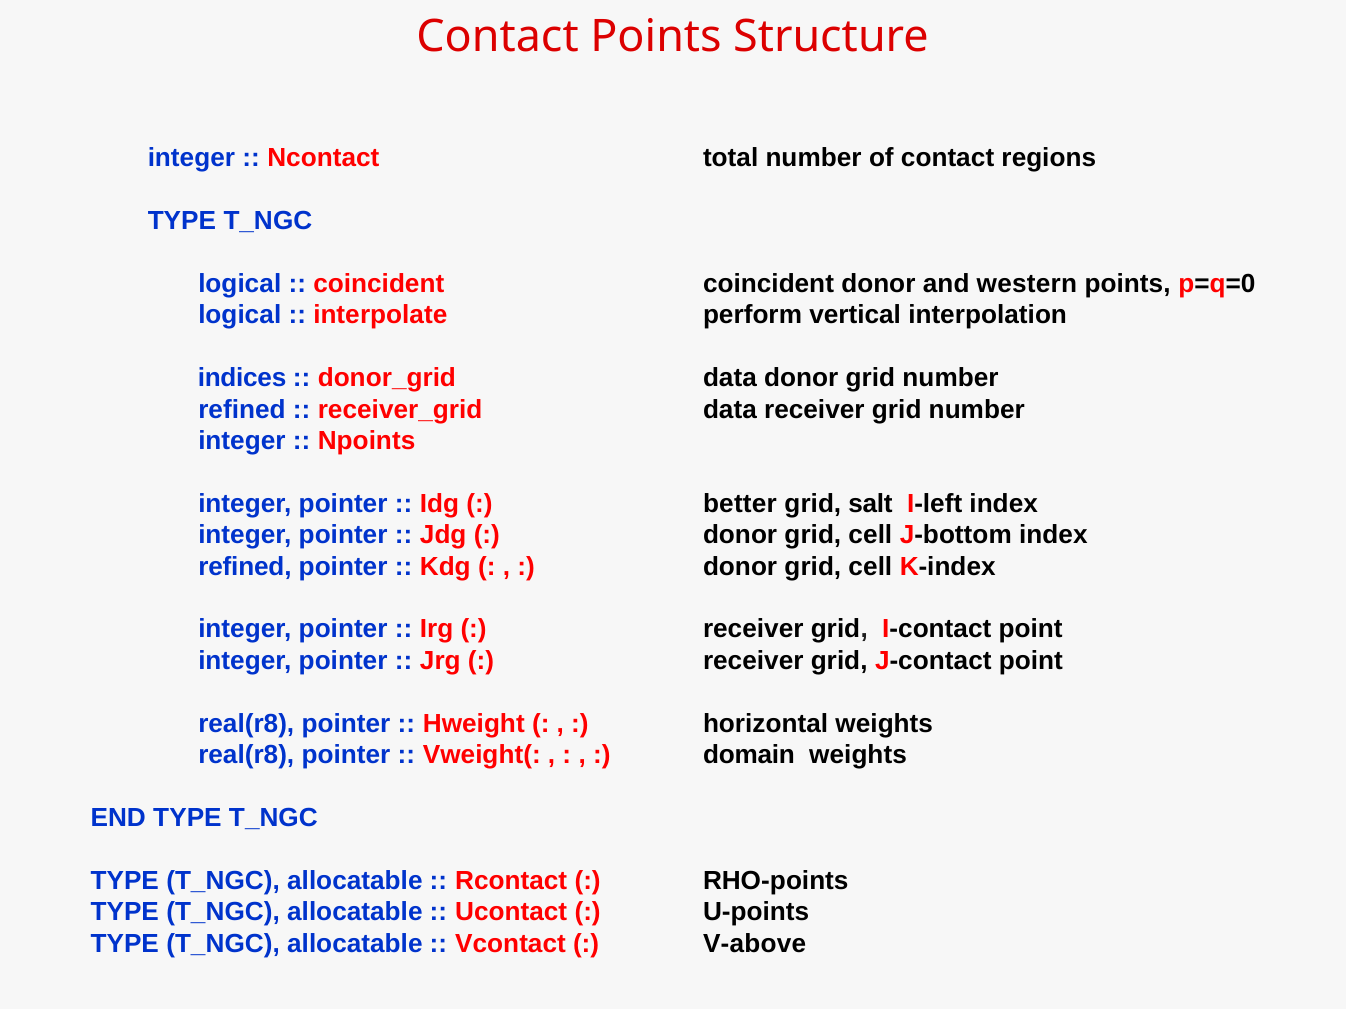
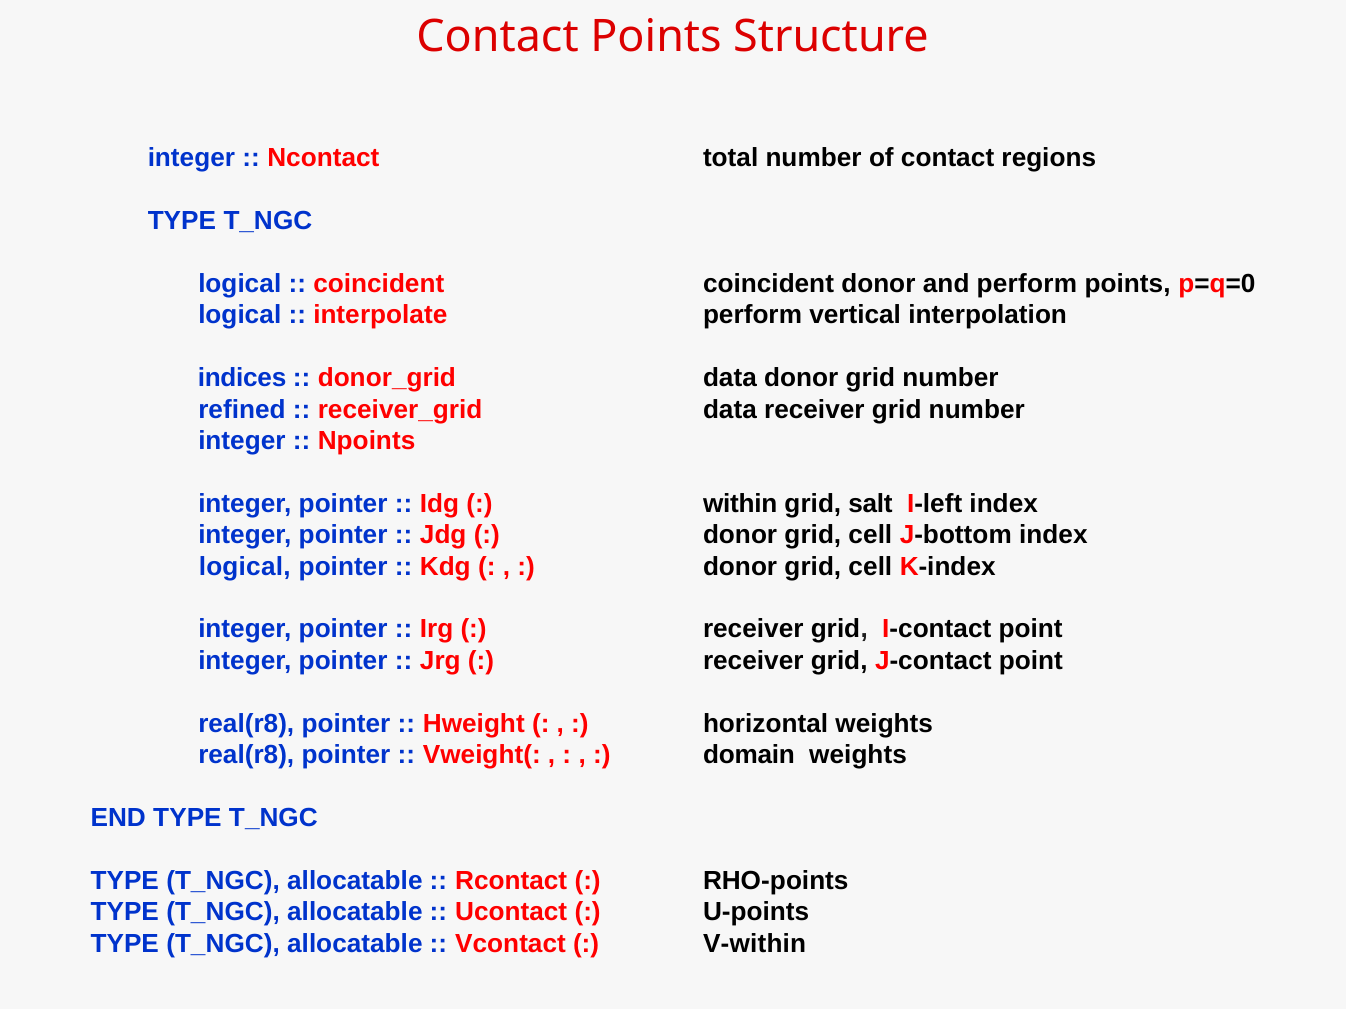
and western: western -> perform (1027, 284)
better: better -> within (740, 504)
refined: refined -> logical (245, 567)
V-above: V-above -> V-within (755, 944)
